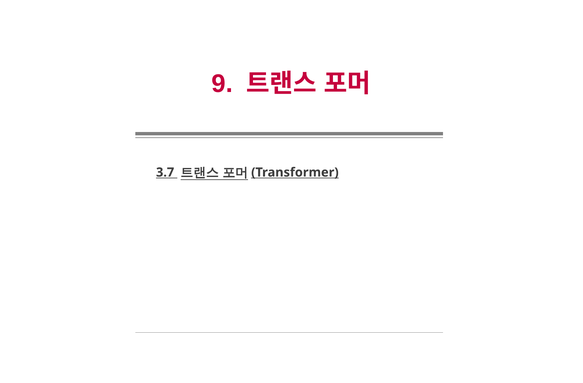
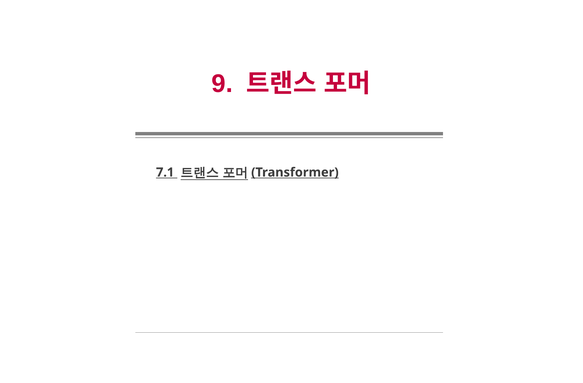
3.7: 3.7 -> 7.1 (165, 172)
